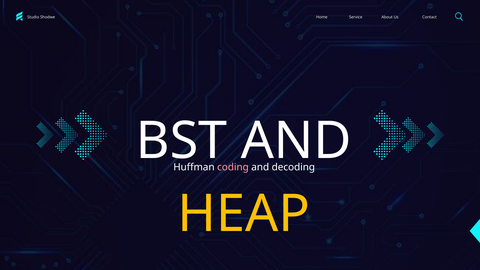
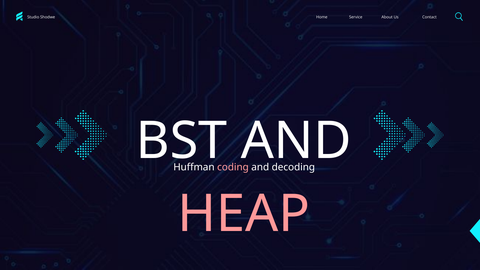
HEAP colour: yellow -> pink (244, 214)
